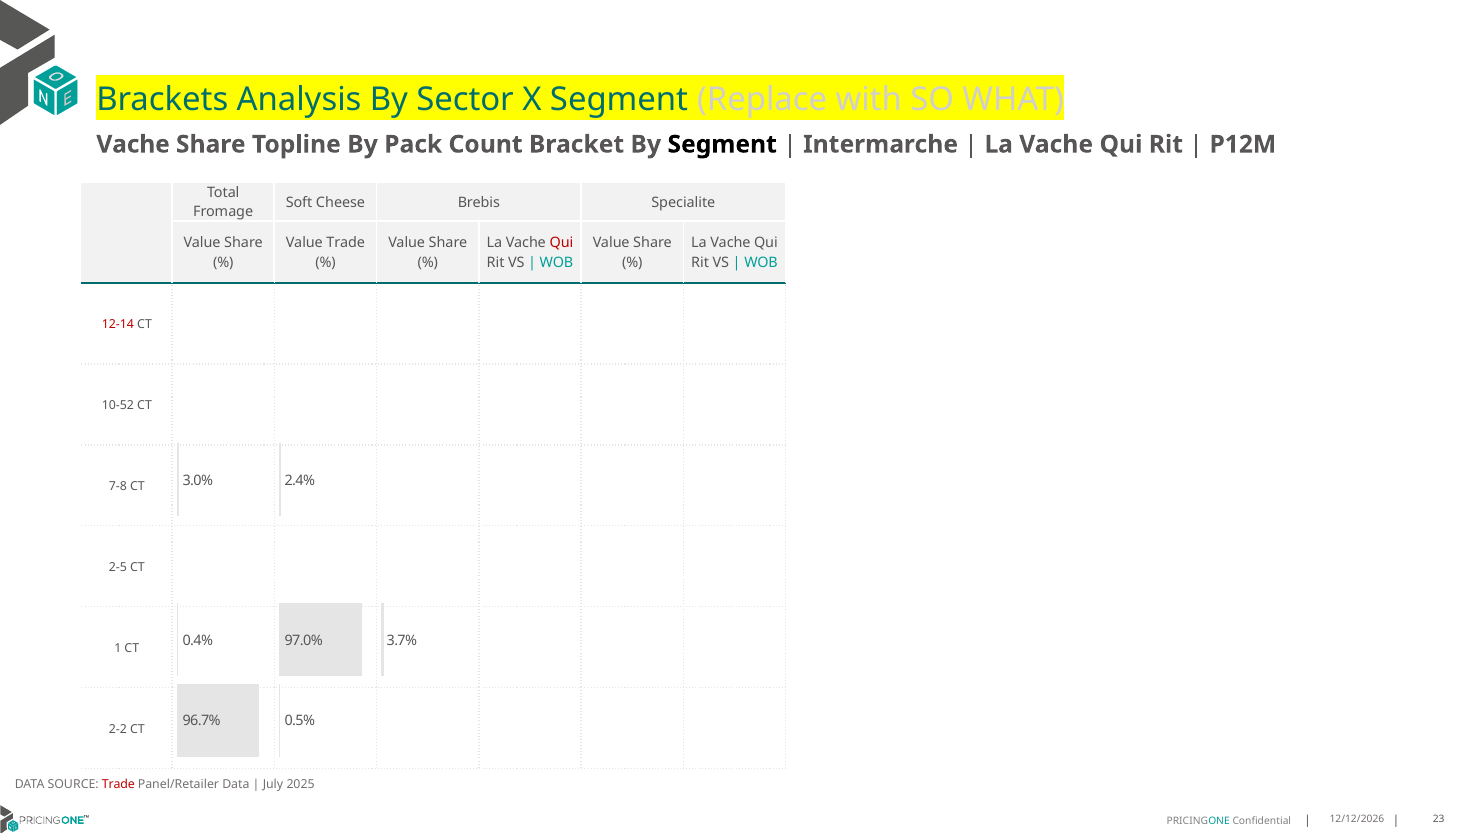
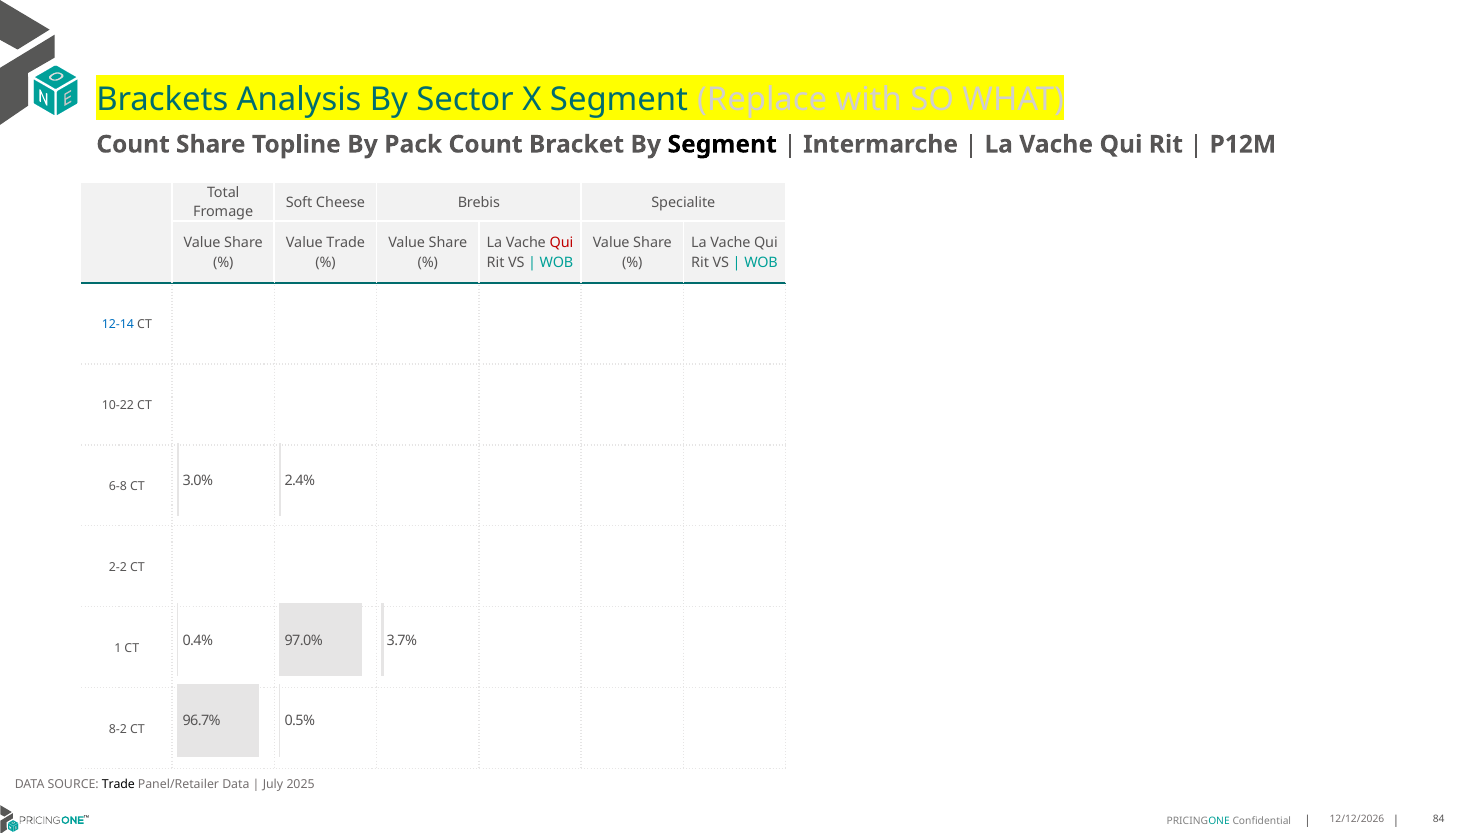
Vache: Vache -> Count (133, 144)
12-14 colour: red -> blue (118, 325)
10-52: 10-52 -> 10-22 (118, 406)
7-8: 7-8 -> 6-8 (118, 486)
2-5: 2-5 -> 2-2 (118, 567)
2-2: 2-2 -> 8-2 (118, 729)
Trade colour: red -> black (118, 785)
23: 23 -> 84 (1439, 819)
